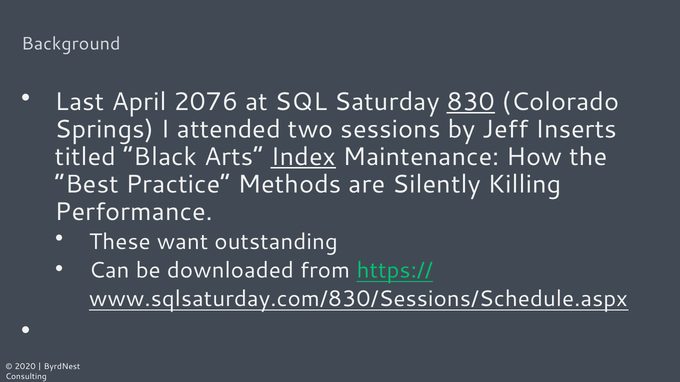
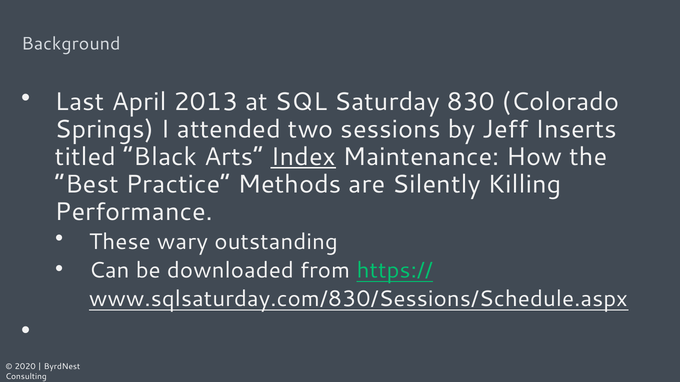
2076: 2076 -> 2013 (206, 102)
830 underline: present -> none (471, 102)
want: want -> wary (182, 242)
